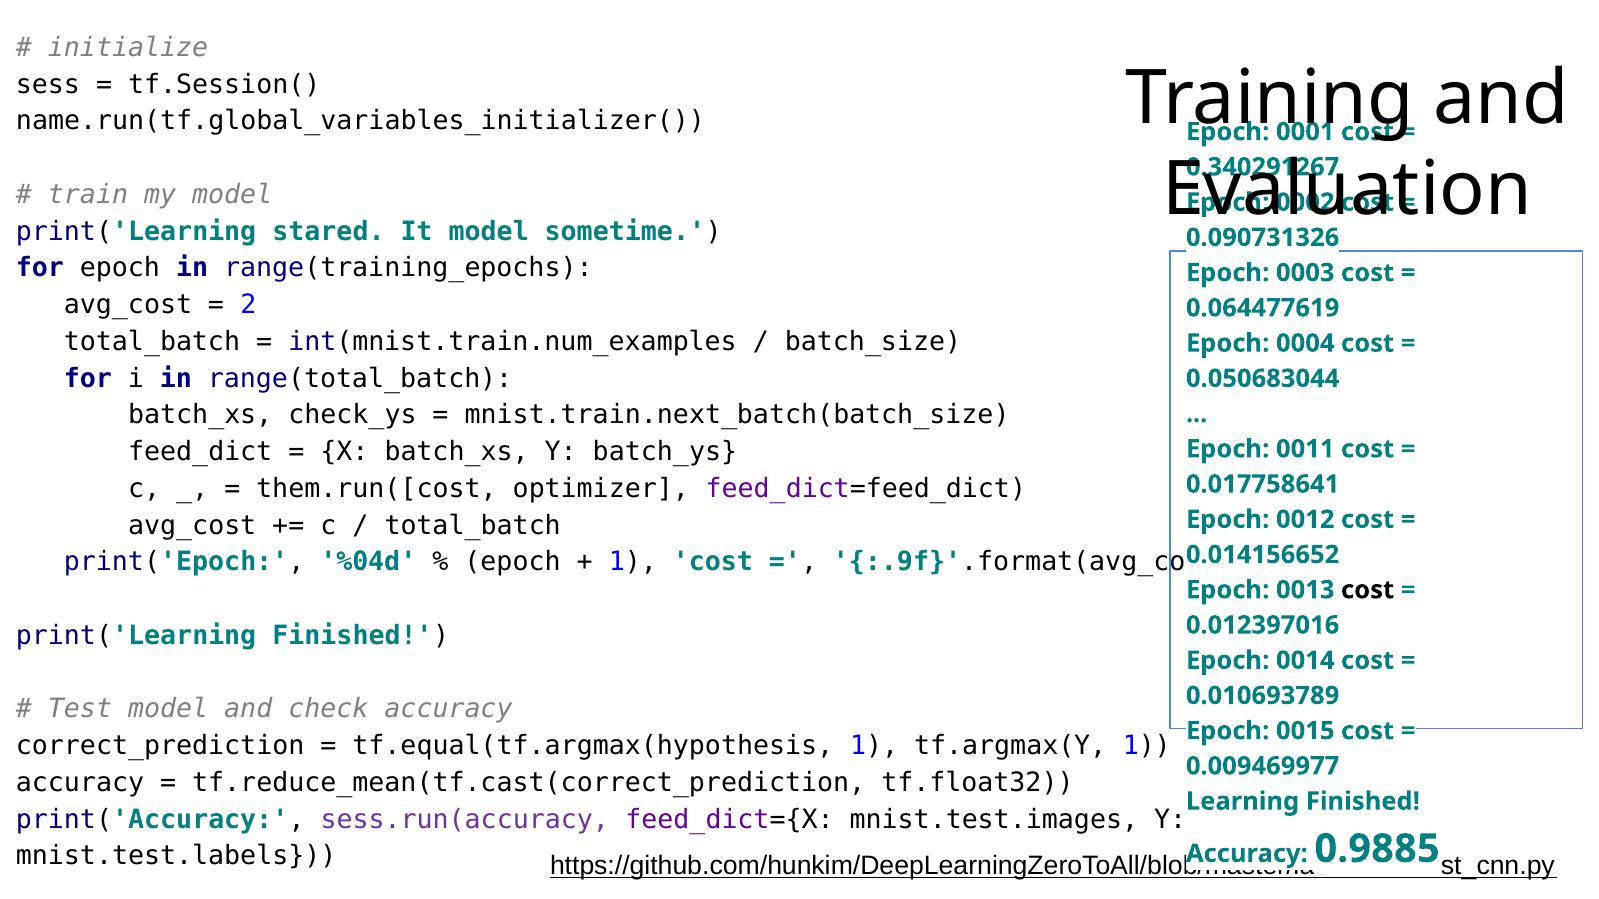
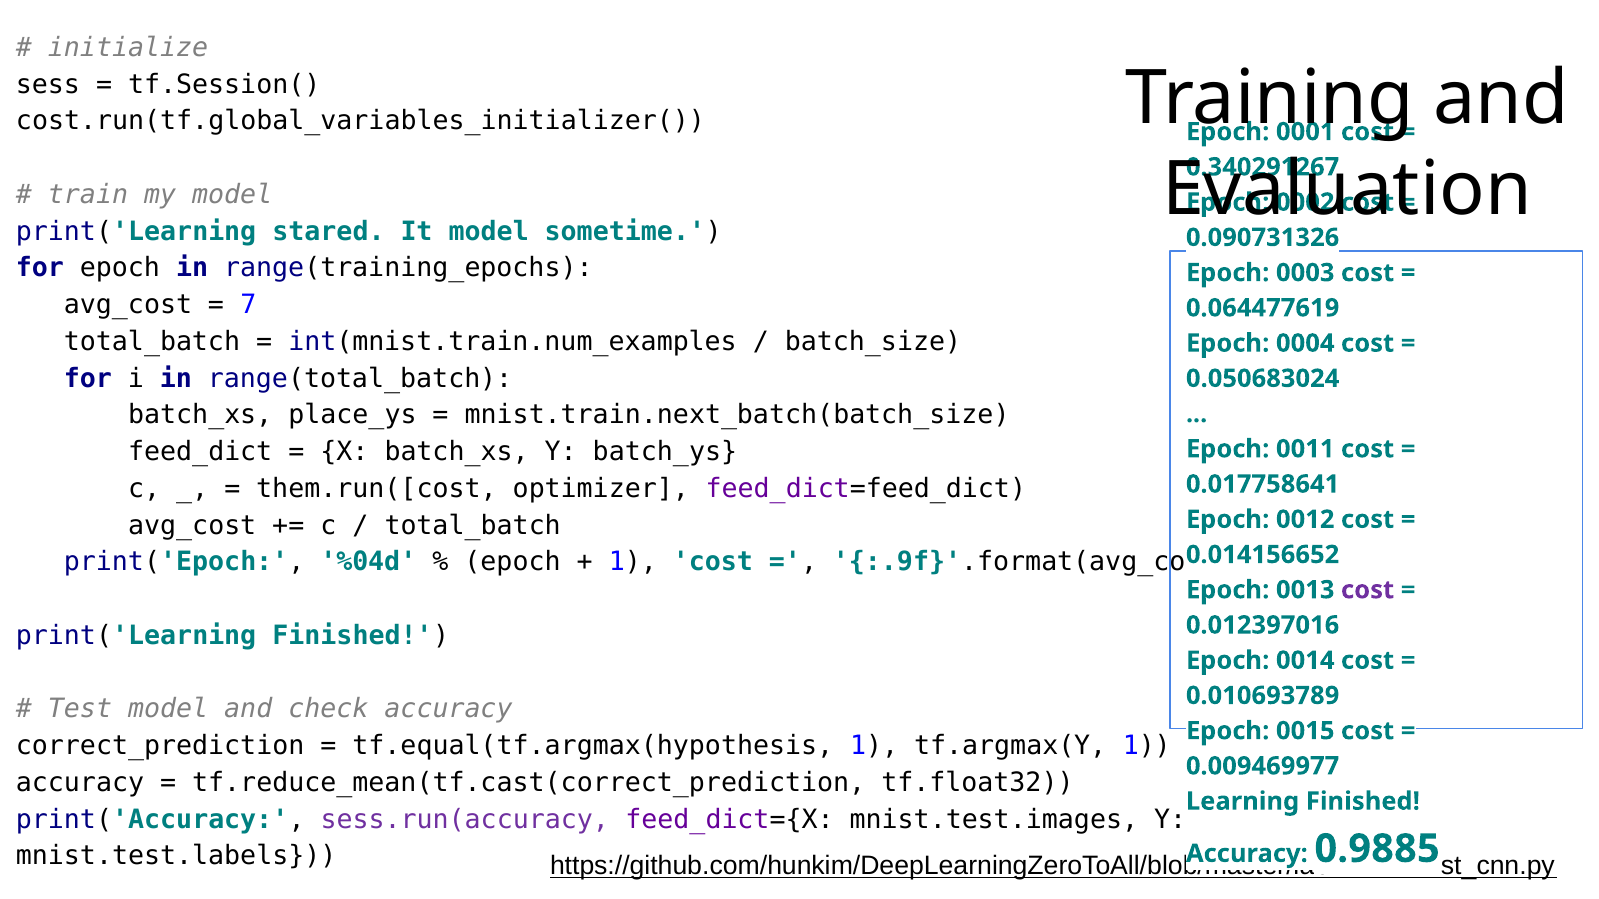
name.run(tf.global_variables_initializer(: name.run(tf.global_variables_initializer( -> cost.run(tf.global_variables_initializer( (360, 121)
2: 2 -> 7 (248, 305)
0.050683044: 0.050683044 -> 0.050683024 (1263, 379)
check_ys: check_ys -> place_ys (352, 415)
cost colour: black -> purple (1368, 590)
